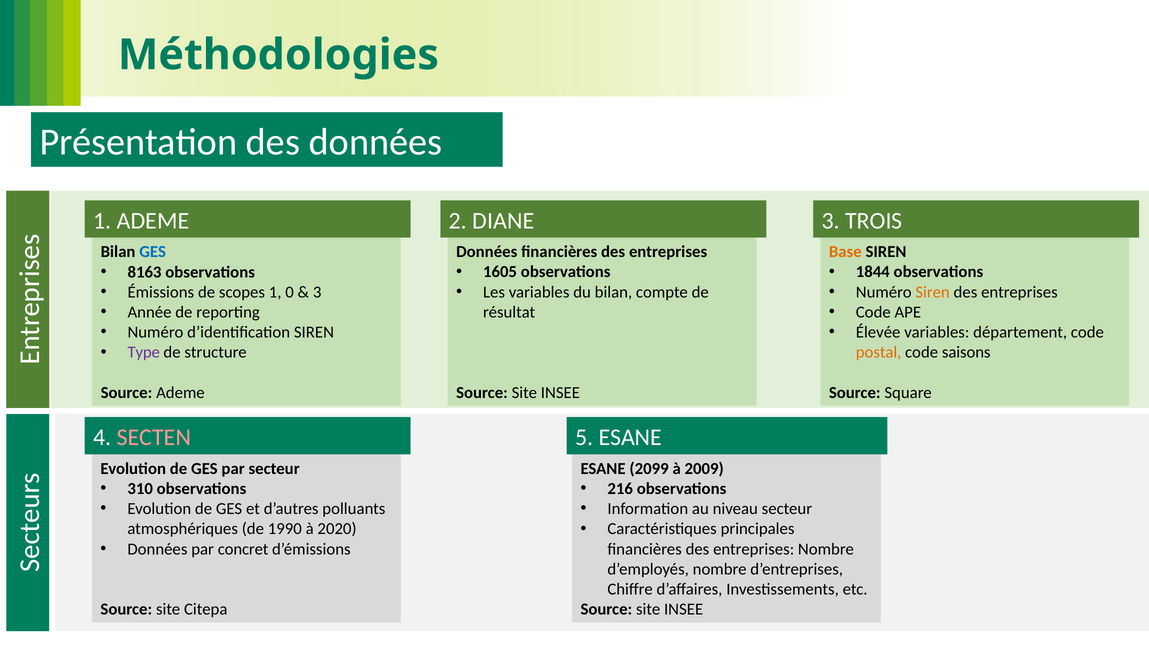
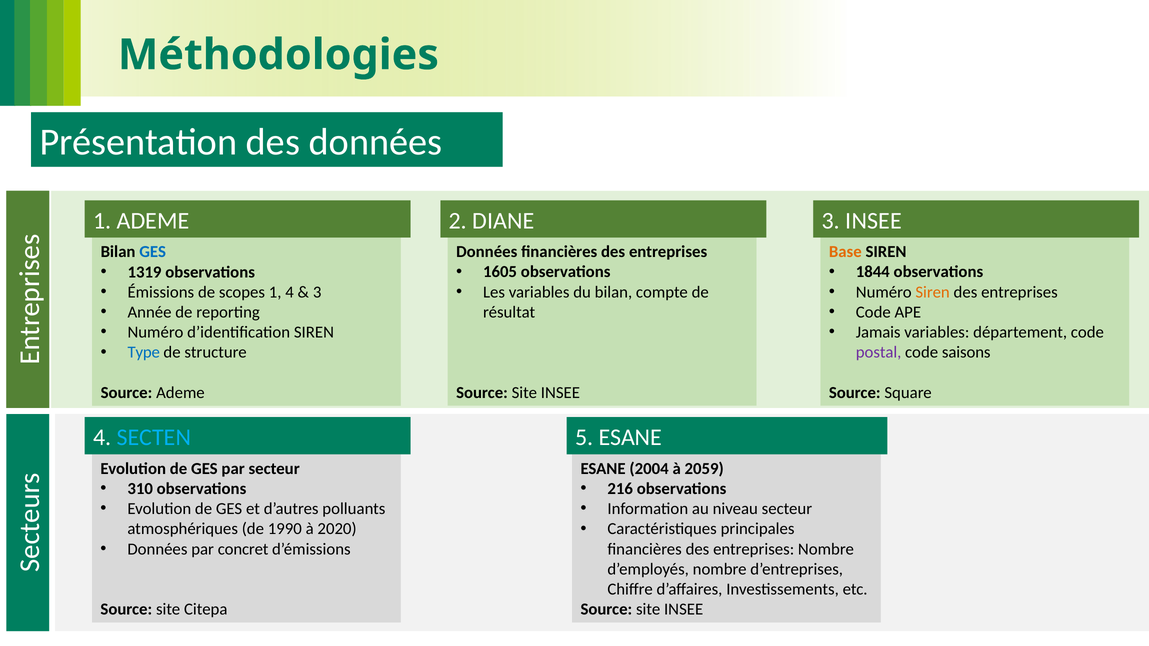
3 TROIS: TROIS -> INSEE (874, 221)
8163: 8163 -> 1319 (145, 272)
1 0: 0 -> 4 (290, 292)
Élevée: Élevée -> Jamais (878, 332)
Type colour: purple -> blue (144, 353)
postal colour: orange -> purple (879, 353)
SECTEN colour: pink -> light blue (154, 438)
2099: 2099 -> 2004 (649, 469)
2009: 2009 -> 2059 (704, 469)
